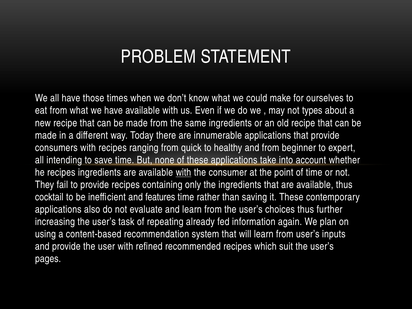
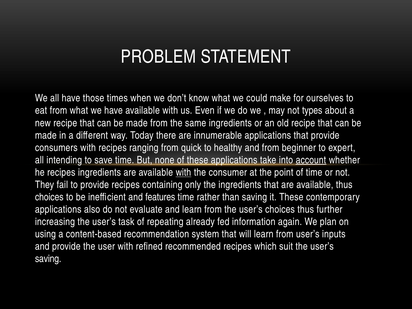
account underline: none -> present (311, 160)
cocktail: cocktail -> choices (49, 197)
pages: pages -> saving (48, 259)
